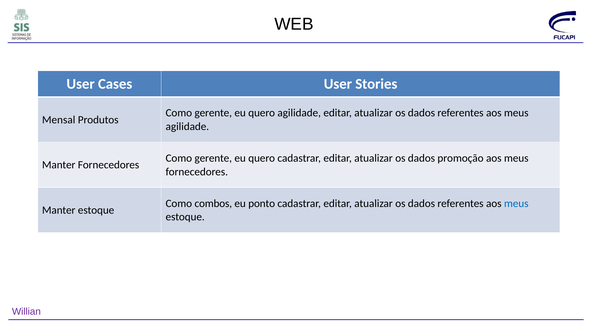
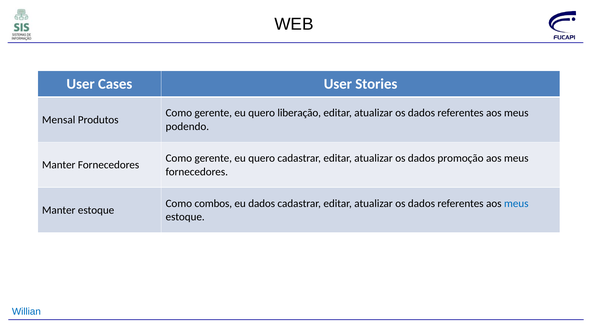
quero agilidade: agilidade -> liberação (299, 113)
agilidade: agilidade -> podendo (187, 127)
eu ponto: ponto -> dados (262, 204)
Willian colour: purple -> blue (26, 312)
